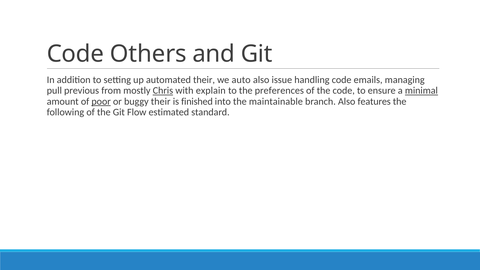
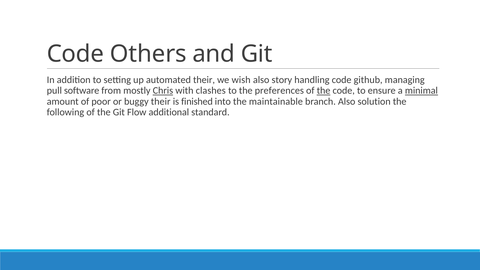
auto: auto -> wish (241, 80)
issue: issue -> story (282, 80)
emails: emails -> github (368, 80)
previous: previous -> software (82, 91)
explain: explain -> clashes (211, 91)
the underline: none -> present (324, 91)
poor underline: present -> none (101, 101)
features: features -> solution (374, 101)
estimated: estimated -> additional (169, 112)
